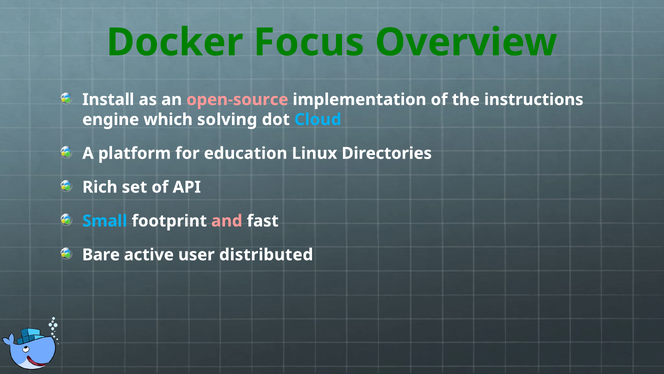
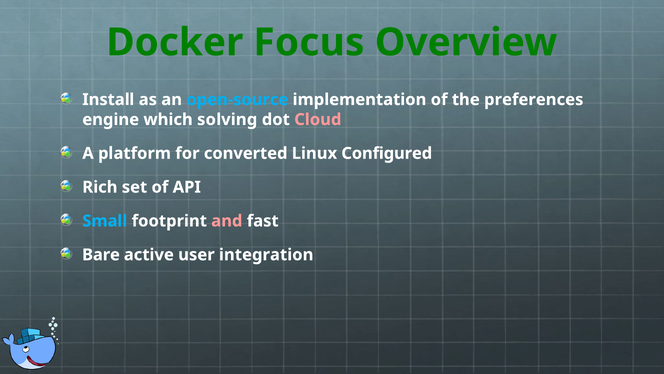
open-source colour: pink -> light blue (237, 99)
instructions: instructions -> preferences (534, 99)
Cloud colour: light blue -> pink (318, 119)
education: education -> converted (246, 153)
Directories: Directories -> Configured (387, 153)
distributed: distributed -> integration (266, 254)
